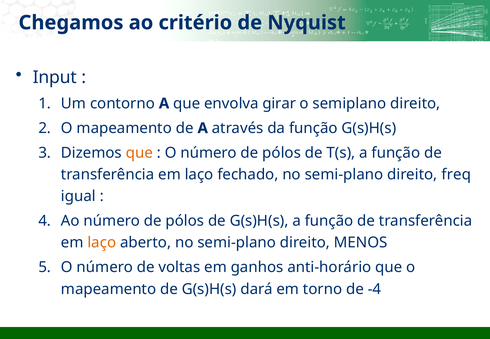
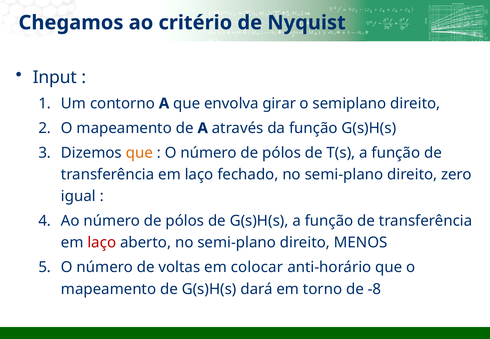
freq: freq -> zero (456, 175)
laço colour: orange -> red (102, 243)
ganhos: ganhos -> colocar (257, 268)
-4: -4 -> -8 (374, 289)
